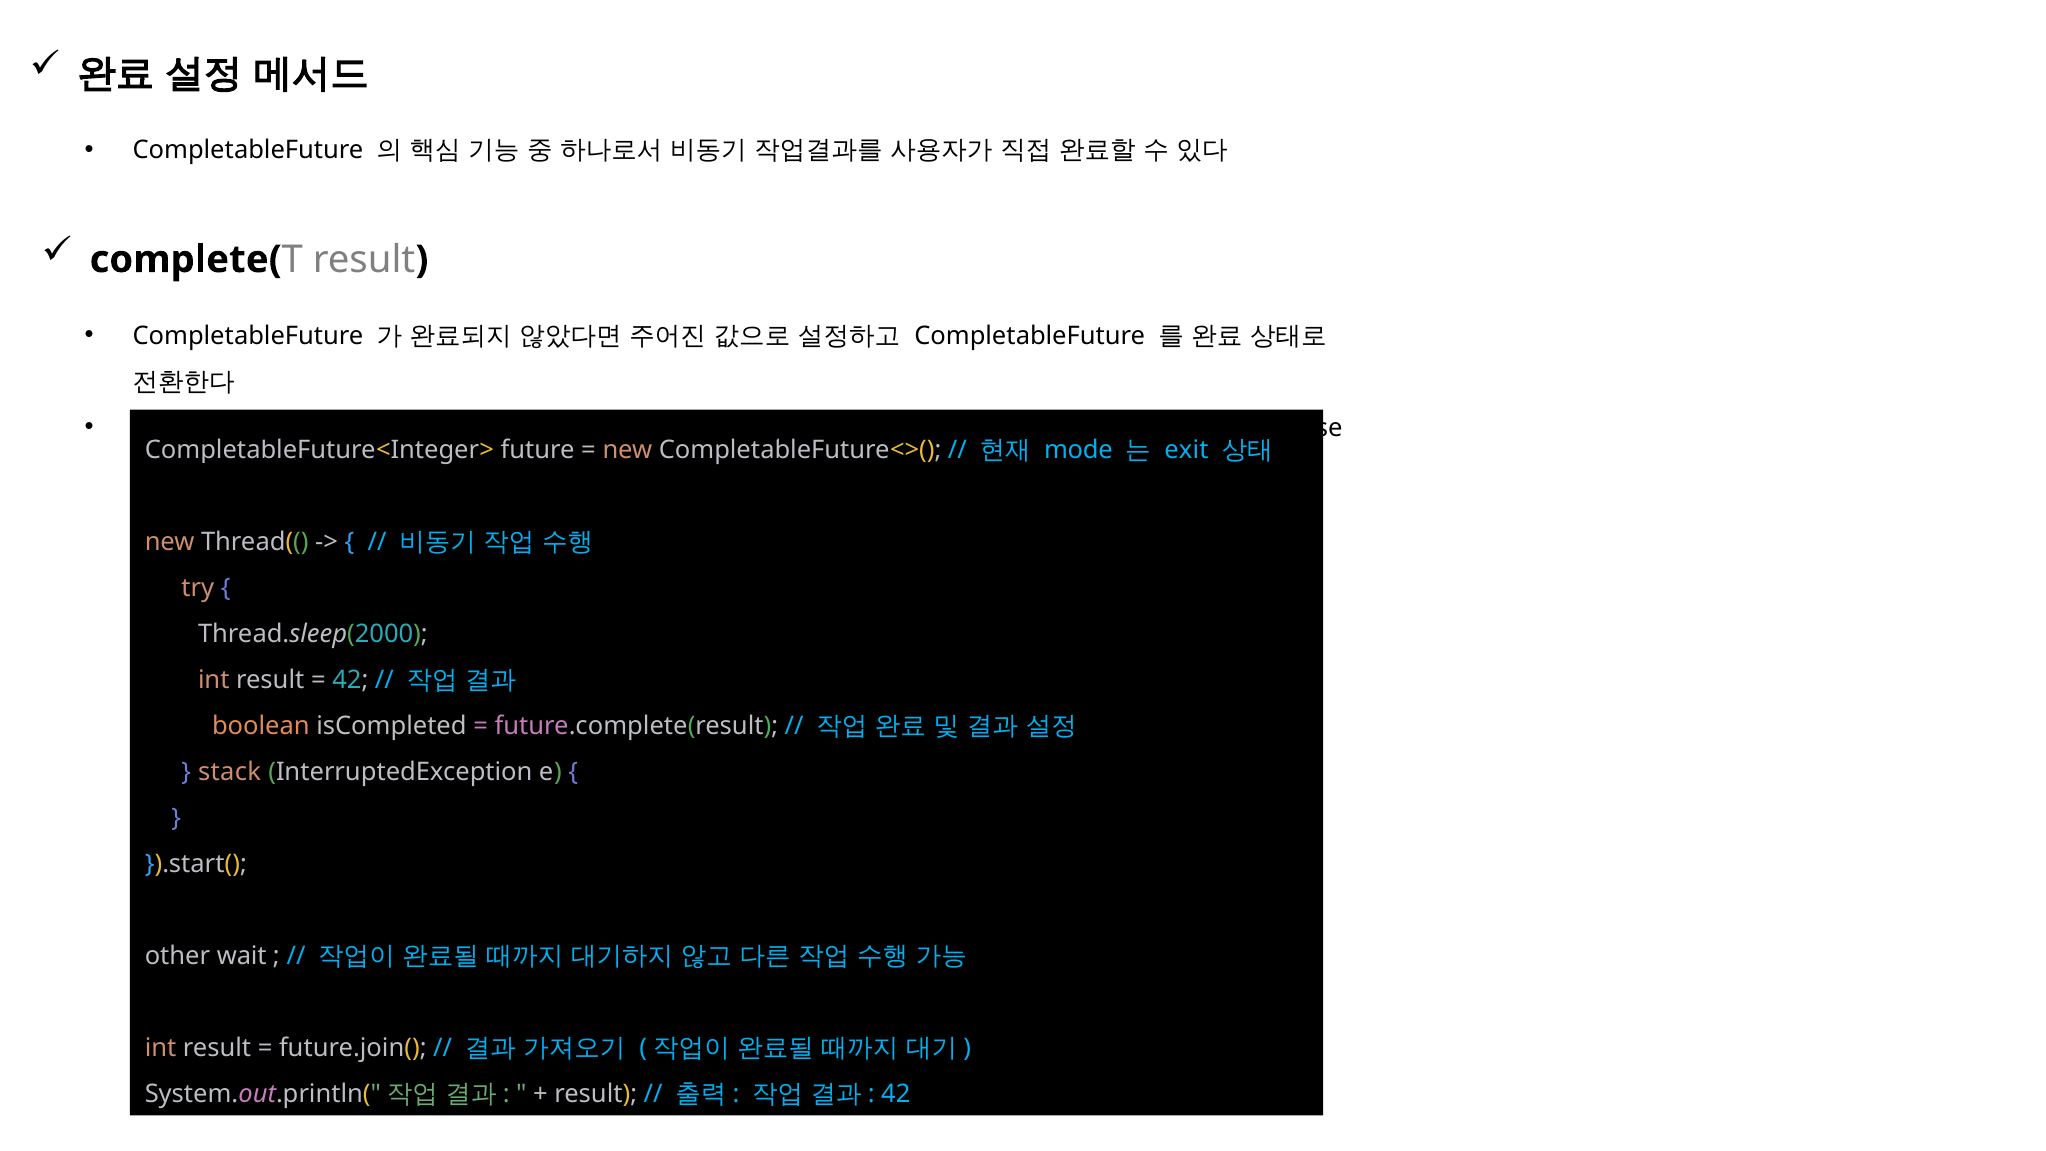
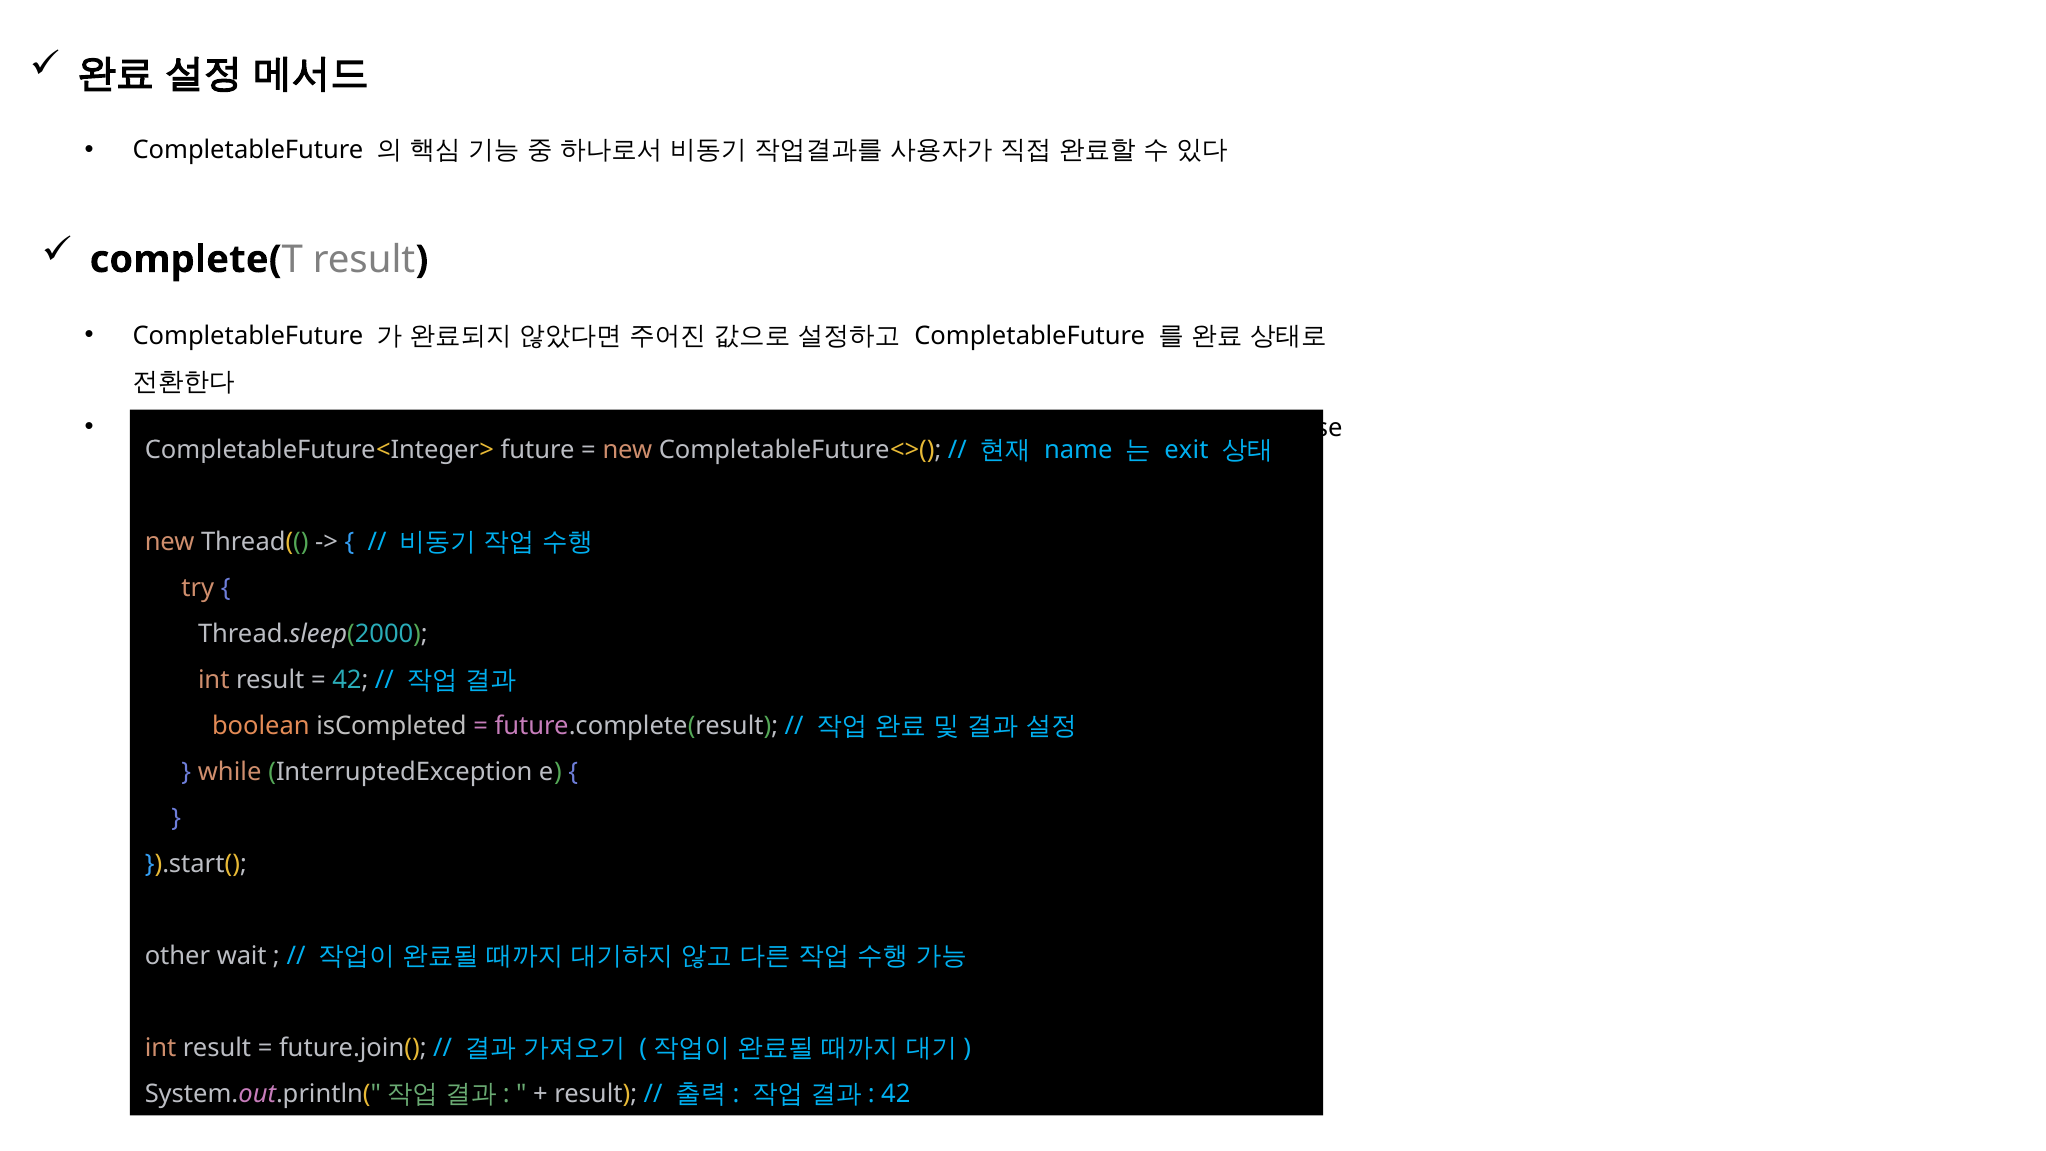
mode: mode -> name (1078, 450)
stack: stack -> while (230, 772)
